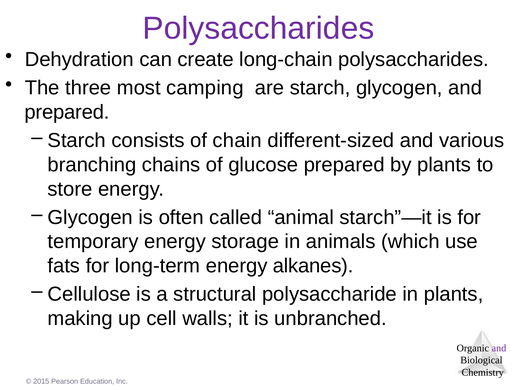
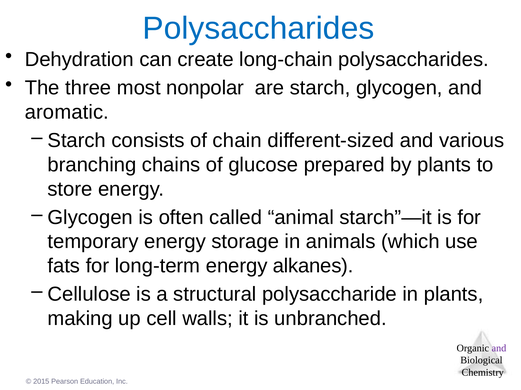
Polysaccharides colour: purple -> blue (258, 28)
camping: camping -> nonpolar (205, 88)
prepared: prepared -> aromatic (67, 112)
